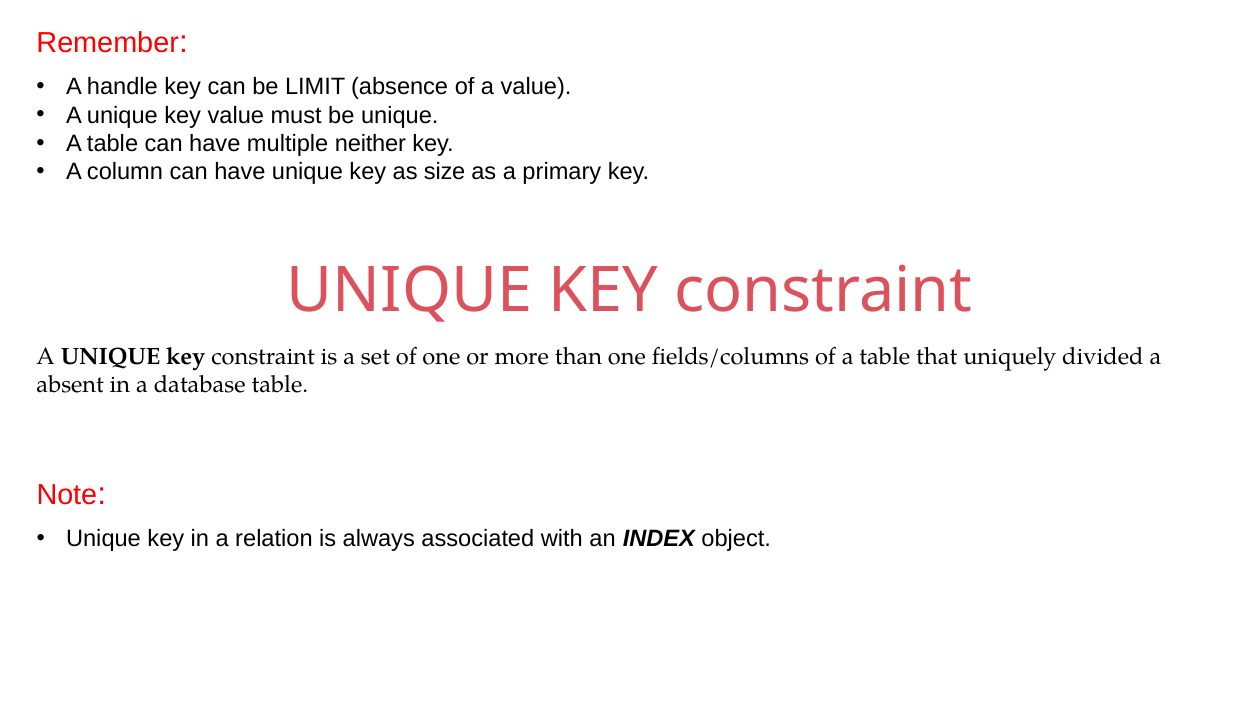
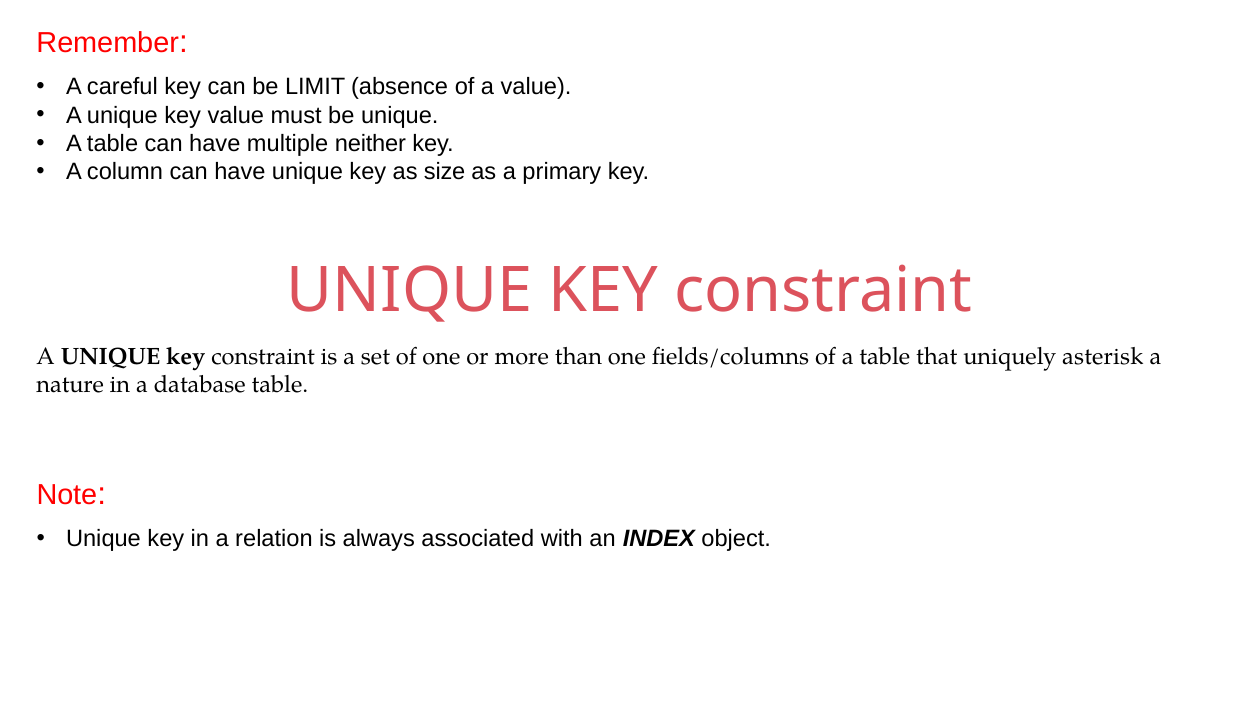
handle: handle -> careful (122, 87)
divided: divided -> asterisk (1103, 356)
absent: absent -> nature (70, 384)
